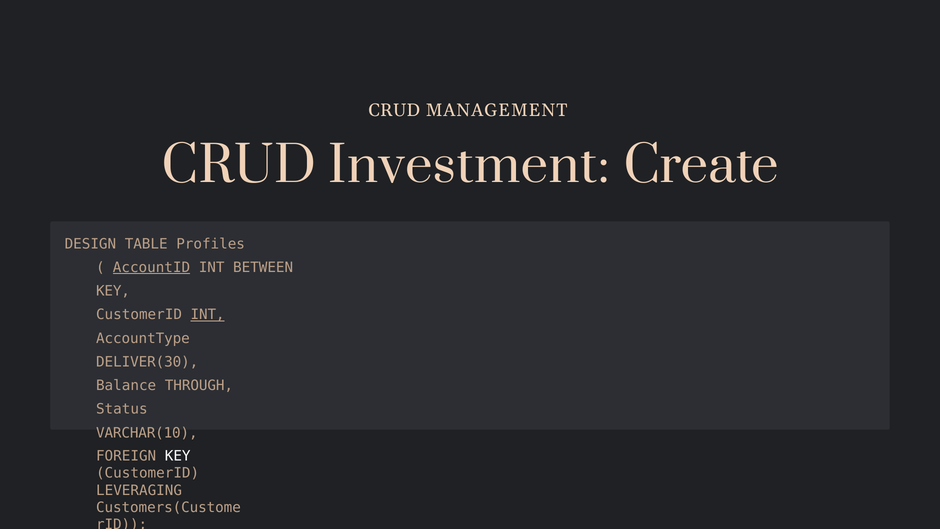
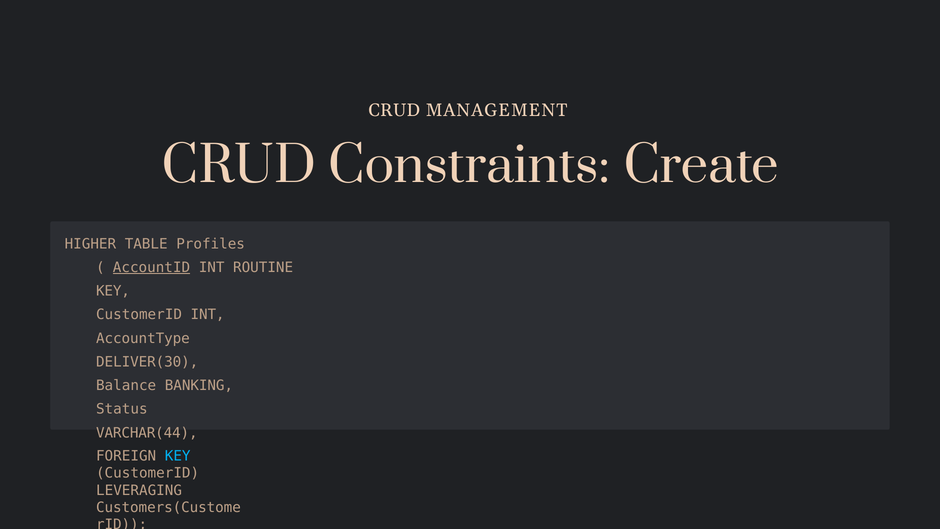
Investment: Investment -> Constraints (469, 166)
DESIGN: DESIGN -> HIGHER (90, 244)
BETWEEN: BETWEEN -> ROUTINE (263, 267)
INT underline: present -> none (208, 315)
THROUGH: THROUGH -> BANKING (199, 385)
VARCHAR(10: VARCHAR(10 -> VARCHAR(44 (147, 433)
KEY colour: white -> light blue (178, 456)
